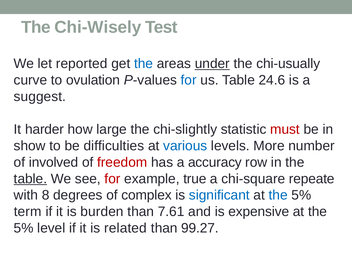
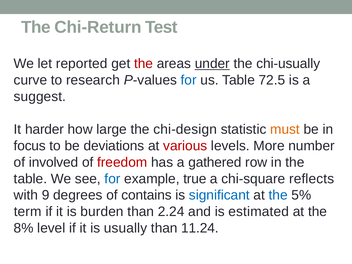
Chi-Wisely: Chi-Wisely -> Chi-Return (98, 27)
the colour: blue -> red (144, 64)
ovulation: ovulation -> research (93, 80)
24.6: 24.6 -> 72.5 (272, 80)
chi-slightly: chi-slightly -> chi-design (185, 129)
must colour: red -> orange (285, 129)
show: show -> focus (30, 146)
difficulties: difficulties -> deviations (114, 146)
various colour: blue -> red (185, 146)
accuracy: accuracy -> gathered (215, 162)
table underline: present -> none (30, 179)
for colour: red -> blue (112, 179)
repeate: repeate -> reflects (312, 179)
8: 8 -> 9 (46, 195)
complex: complex -> contains (147, 195)
7.61: 7.61 -> 2.24 (171, 212)
expensive: expensive -> estimated (259, 212)
5%: 5% -> 8% (24, 228)
related: related -> usually (126, 228)
99.27: 99.27 -> 11.24 (200, 228)
